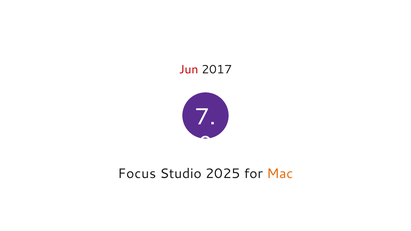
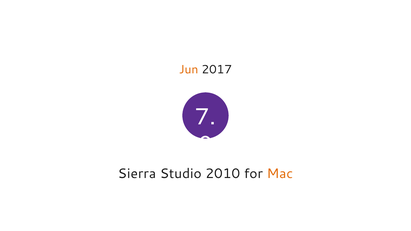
Jun colour: red -> orange (189, 70)
Focus: Focus -> Sierra (137, 174)
2025: 2025 -> 2010 (223, 174)
